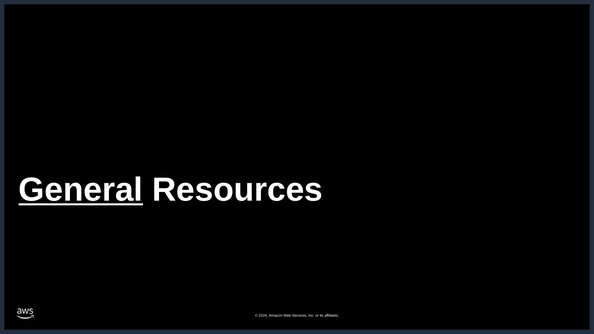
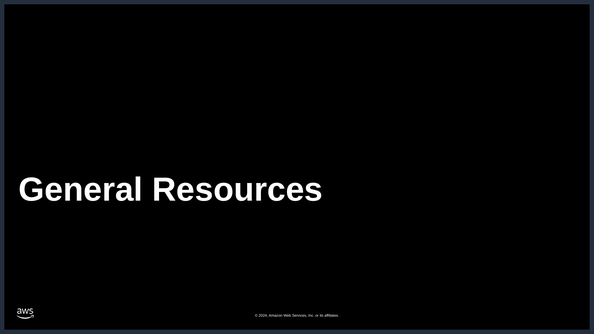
General underline: present -> none (81, 190)
